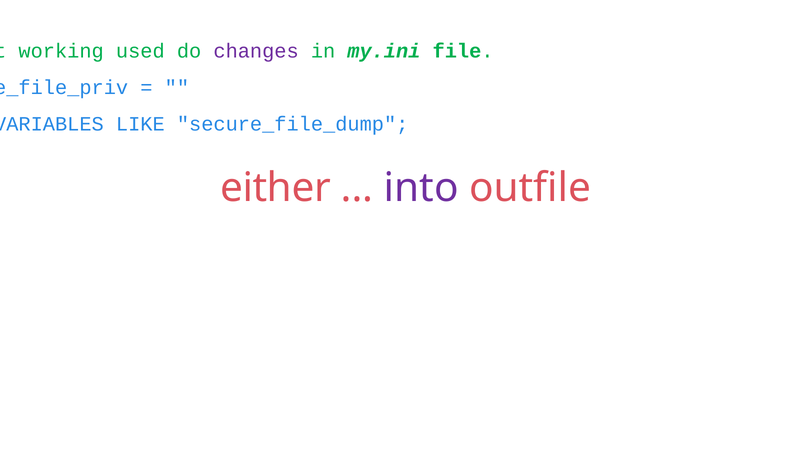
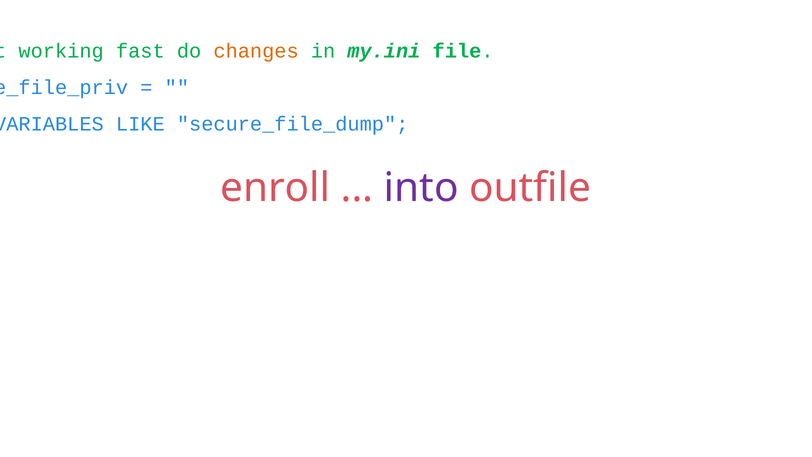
used: used -> fast (140, 51)
changes colour: purple -> orange (256, 51)
either: either -> enroll (275, 188)
